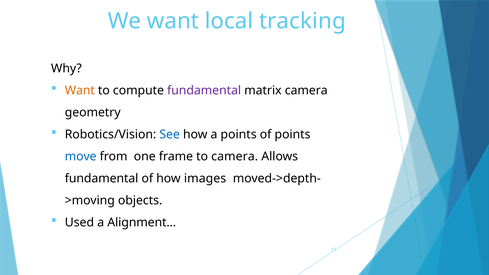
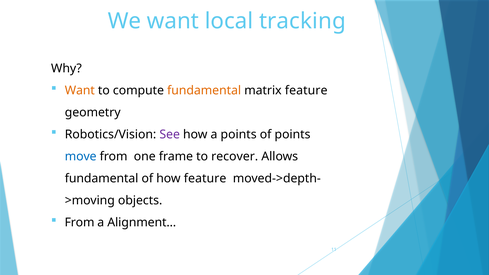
fundamental colour: purple -> orange (204, 91)
matrix camera: camera -> feature (306, 91)
See colour: blue -> purple (170, 135)
to camera: camera -> recover (235, 157)
how images: images -> feature (205, 179)
Used: Used -> From (80, 223)
